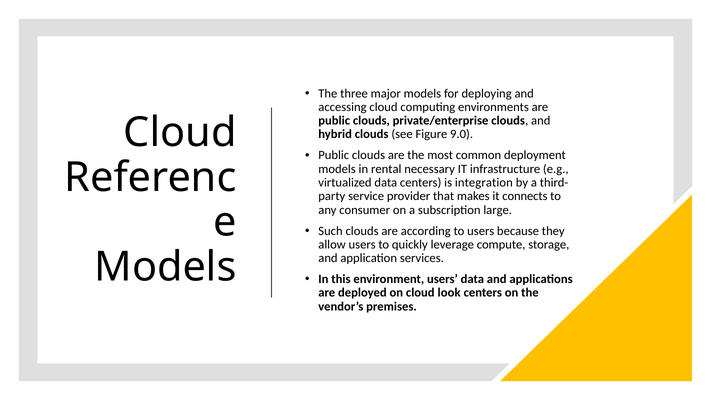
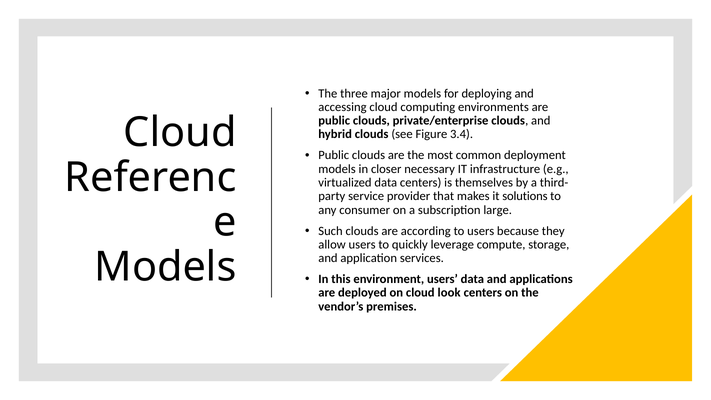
9.0: 9.0 -> 3.4 (462, 134)
rental: rental -> closer (386, 169)
integration: integration -> themselves (484, 183)
connects: connects -> solutions (525, 196)
